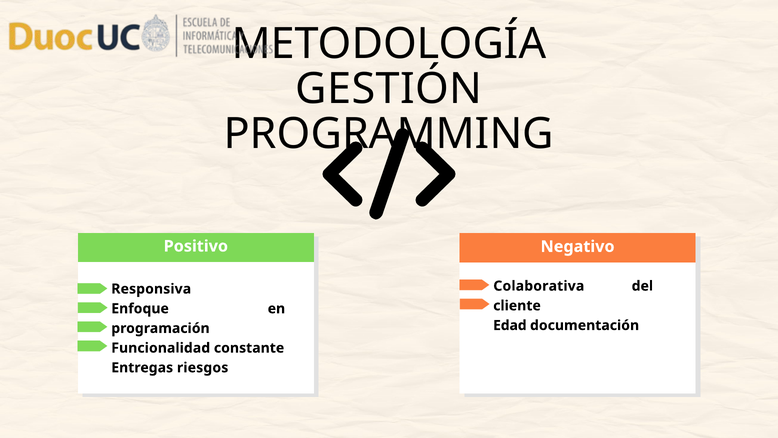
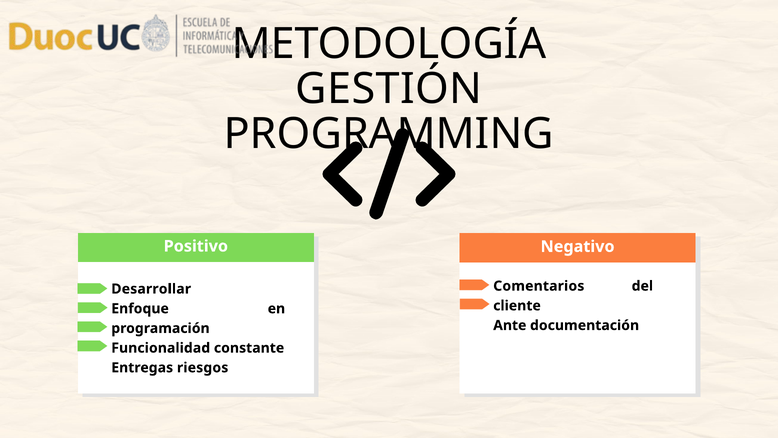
Colaborativa: Colaborativa -> Comentarios (539, 286)
Responsiva: Responsiva -> Desarrollar (151, 289)
Edad: Edad -> Ante (510, 325)
